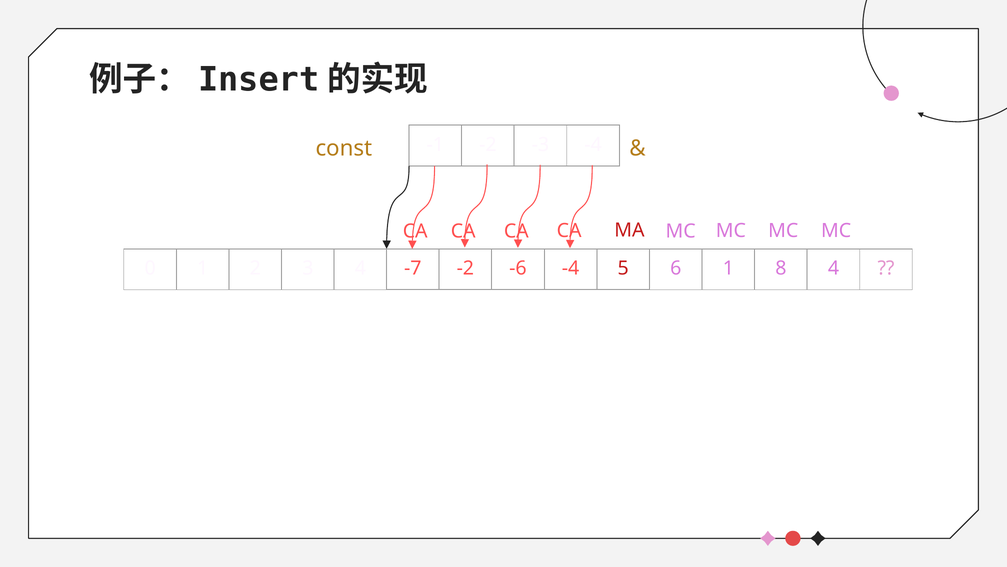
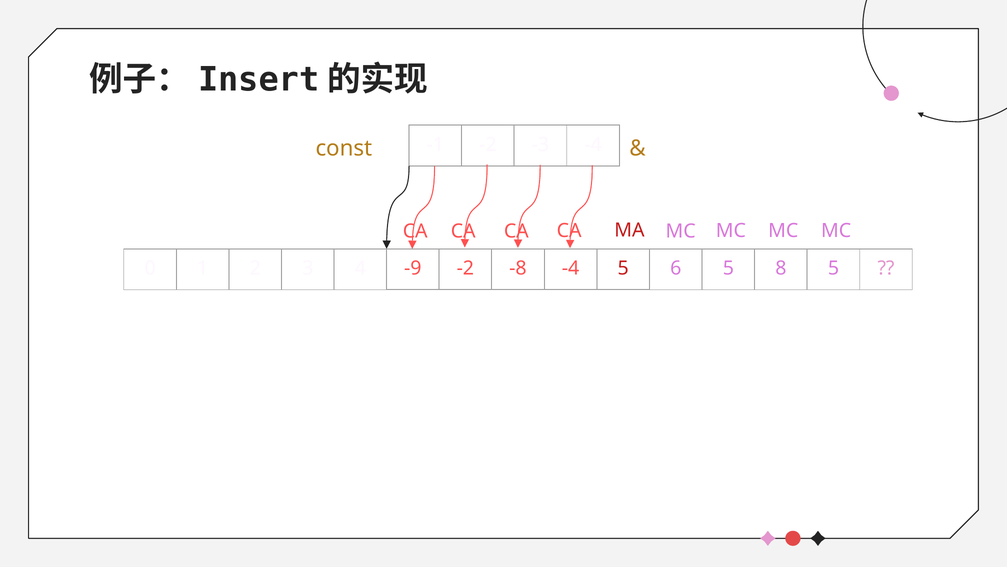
-7: -7 -> -9 (413, 268)
-6: -6 -> -8 (518, 268)
6 1: 1 -> 5 (728, 268)
8 4: 4 -> 5 (834, 268)
